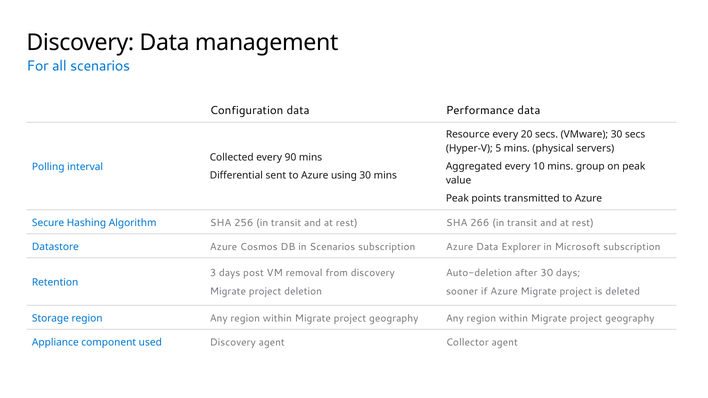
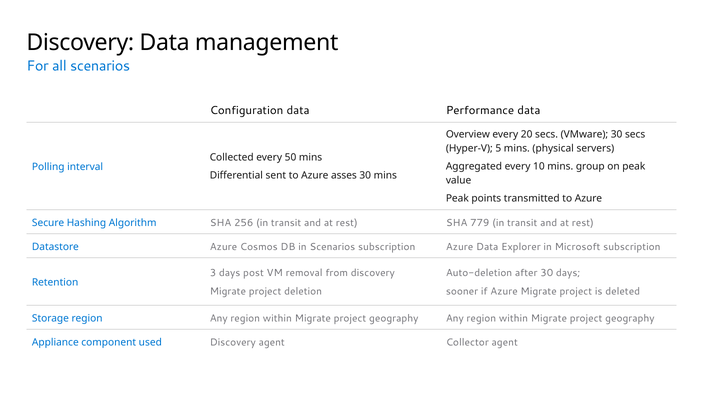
Resource: Resource -> Overview (468, 135)
90: 90 -> 50 (291, 158)
using: using -> asses (344, 176)
266: 266 -> 779 (480, 223)
